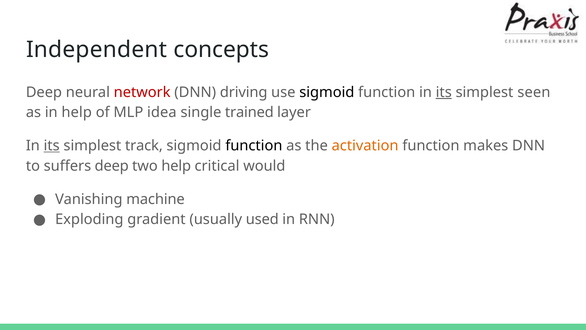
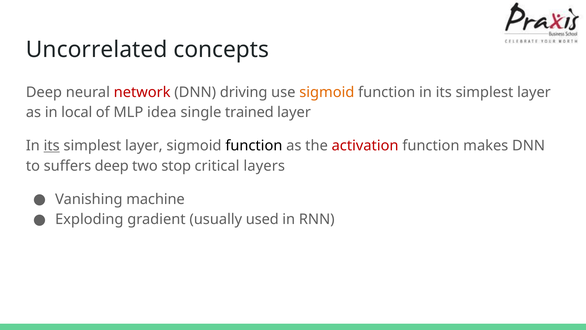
Independent: Independent -> Uncorrelated (97, 50)
sigmoid colour: black -> orange (327, 92)
its underline: present -> none (444, 92)
seen: seen -> layer (534, 92)
in help: help -> local (77, 112)
track: track -> layer (144, 146)
activation colour: orange -> red (365, 146)
two help: help -> stop (176, 166)
would: would -> layers (264, 166)
